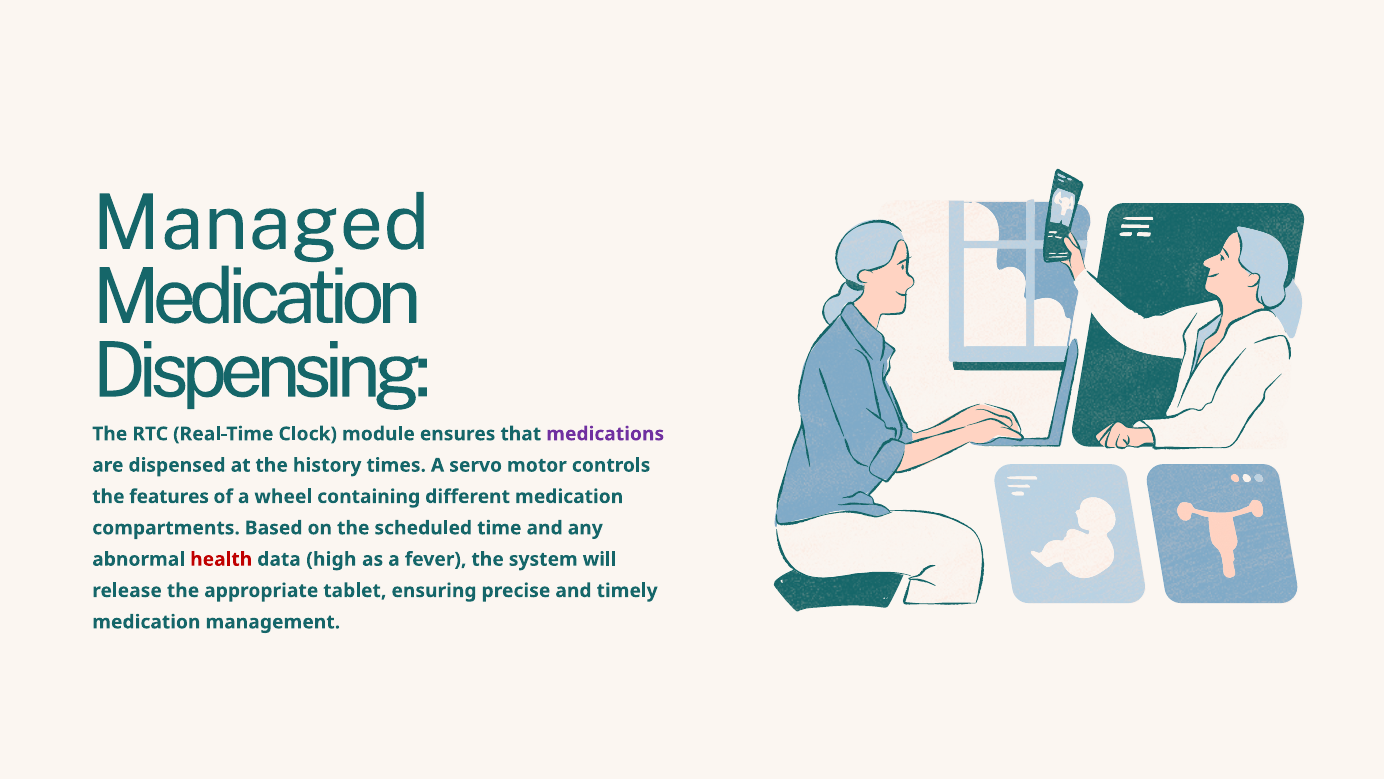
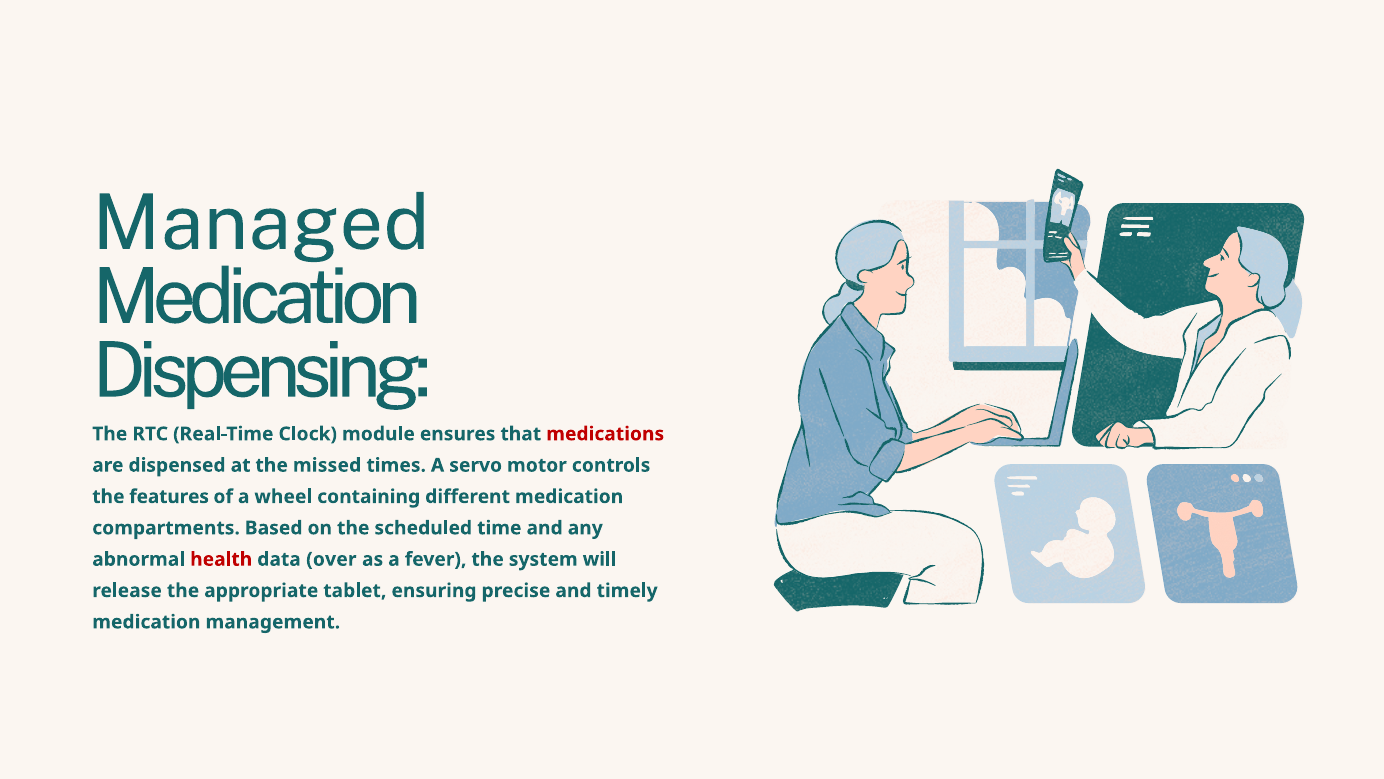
medications colour: purple -> red (605, 434)
history: history -> missed (327, 465)
high: high -> over (331, 559)
